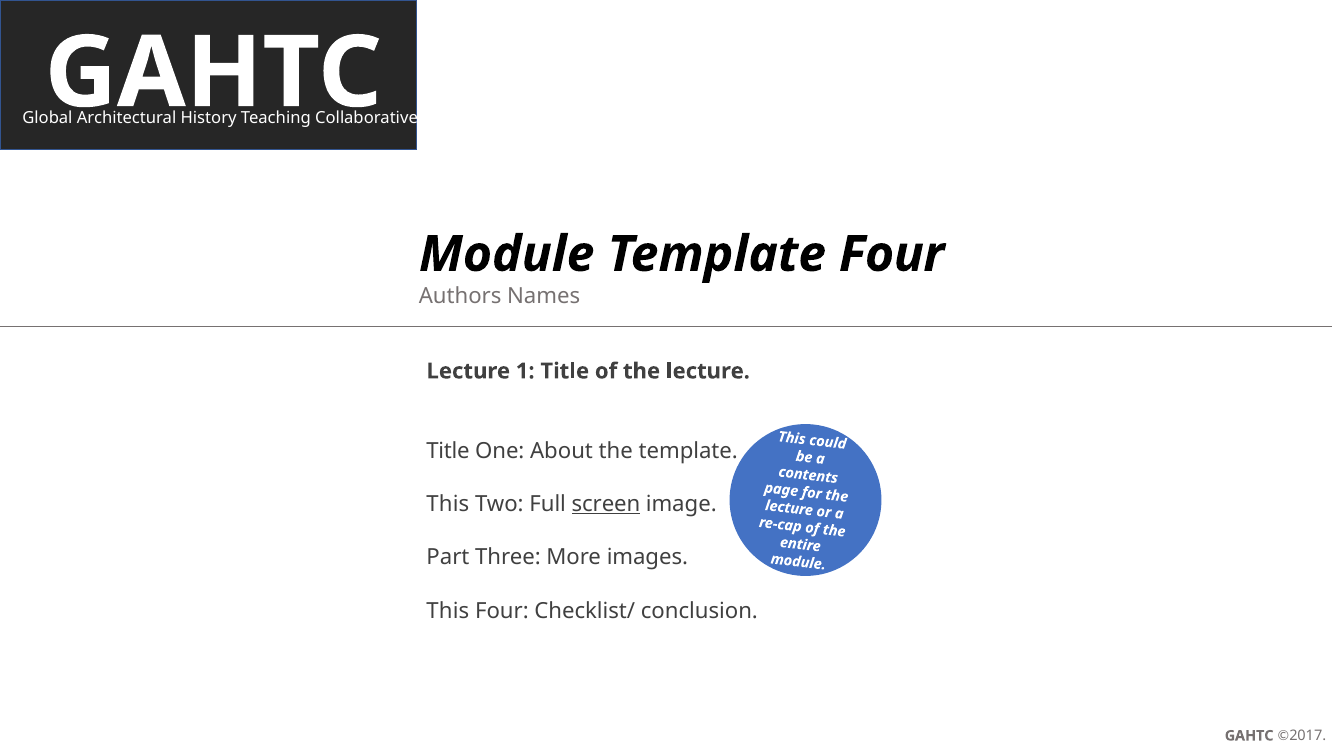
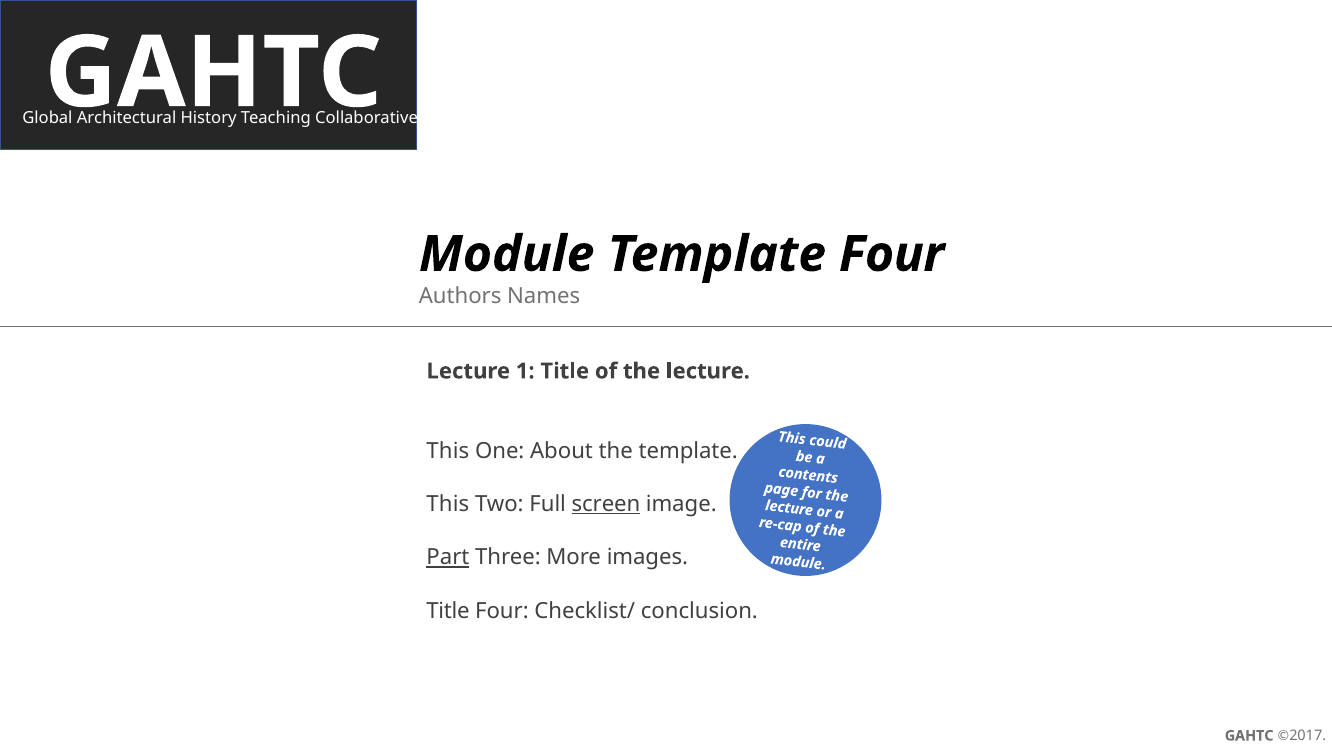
Title: Title -> This (448, 451)
Part underline: none -> present (448, 558)
This: This -> Title (448, 611)
